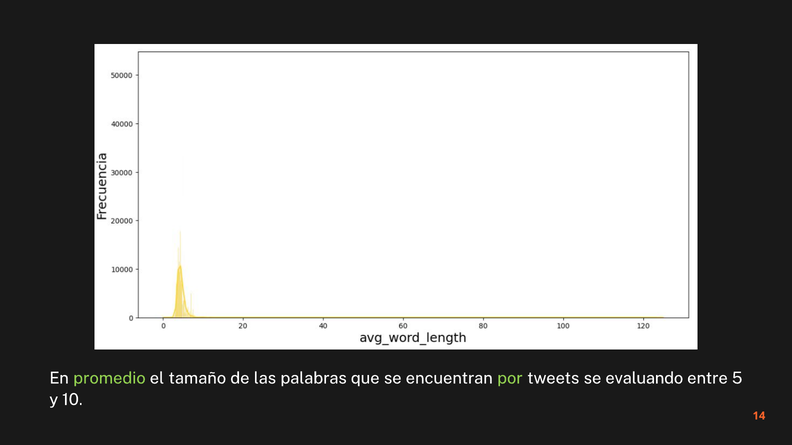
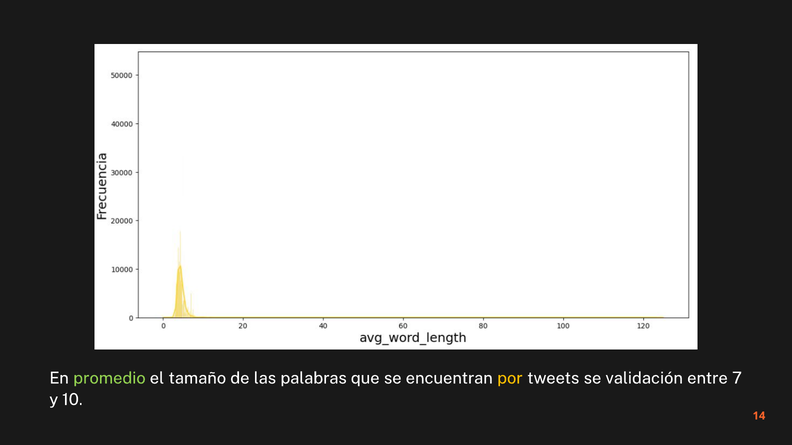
por colour: light green -> yellow (510, 379)
evaluando: evaluando -> validación (644, 379)
5: 5 -> 7 (737, 379)
